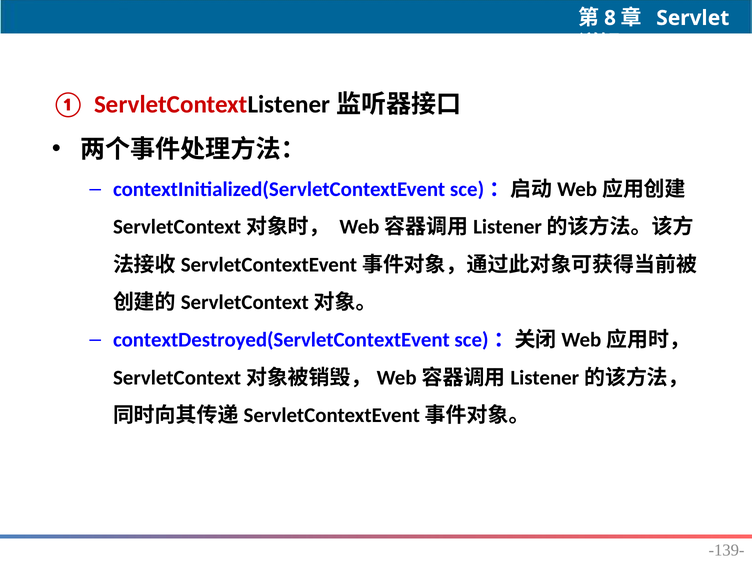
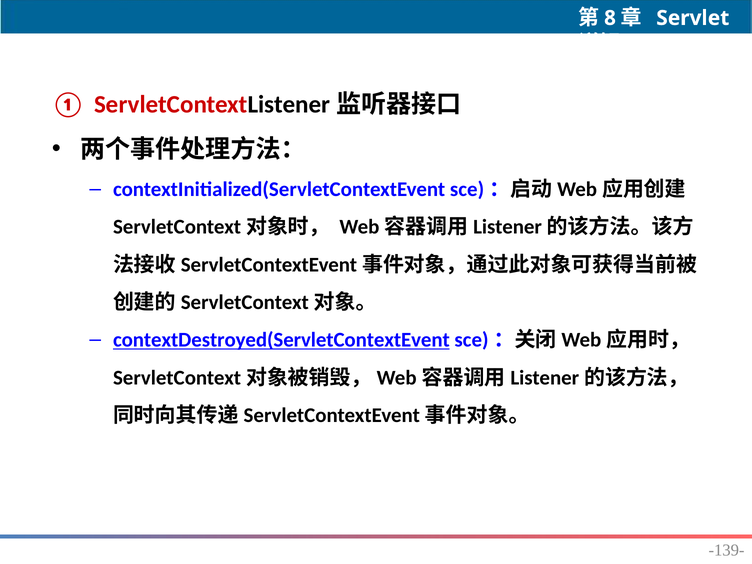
contextDestroyed(ServletContextEvent underline: none -> present (281, 340)
